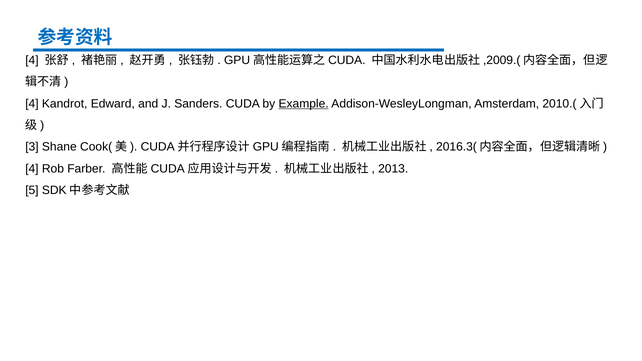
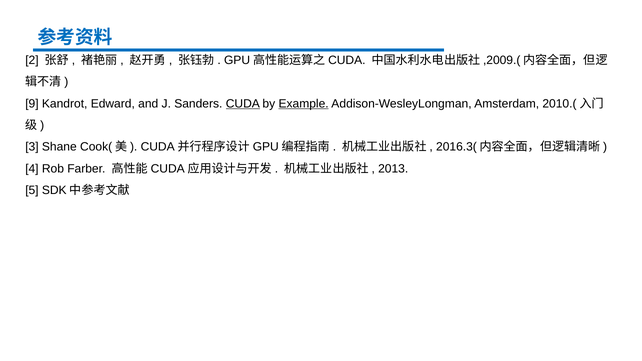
4: 4 -> 2 (32, 60)
4: 4 -> 9 (32, 104)
CUDA underline: none -> present (243, 104)
